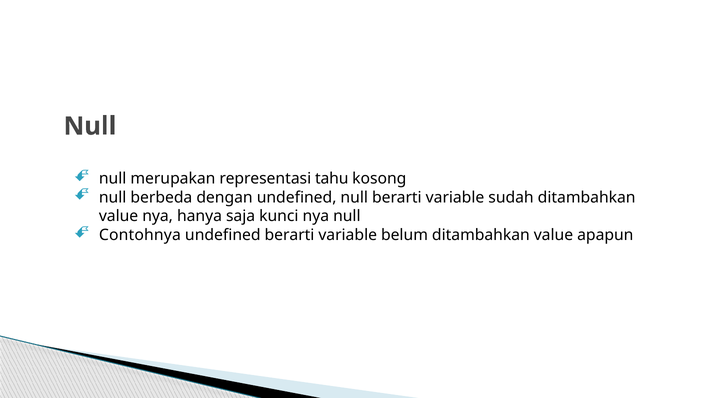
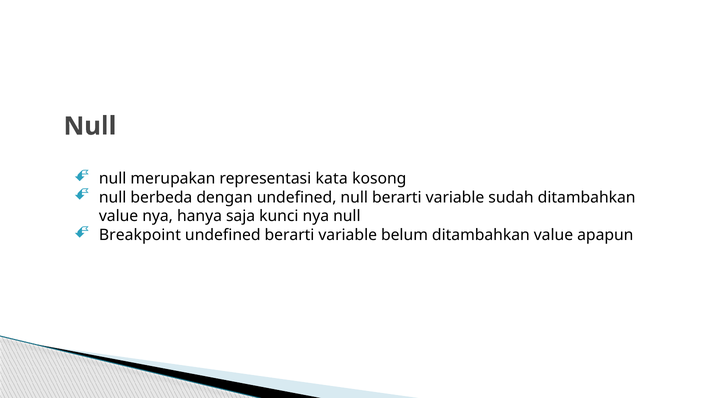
tahu: tahu -> kata (332, 179)
Contohnya: Contohnya -> Breakpoint (140, 235)
